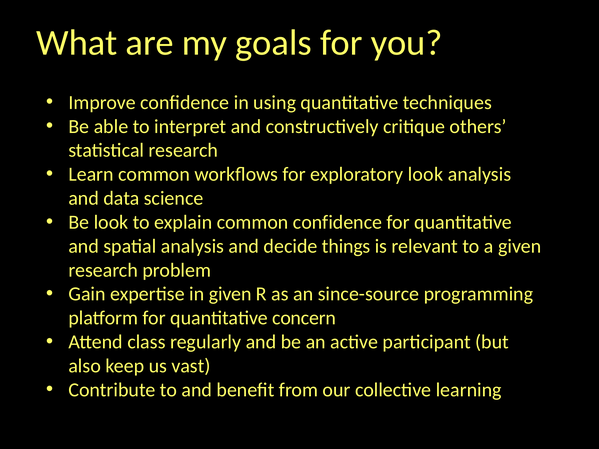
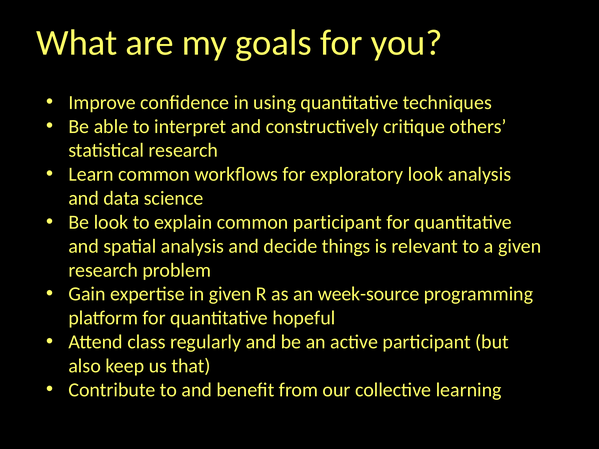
common confidence: confidence -> participant (337, 222)
since-source: since-source -> week-source (369, 294)
concern: concern -> hopeful (304, 318)
vast: vast -> that (191, 366)
